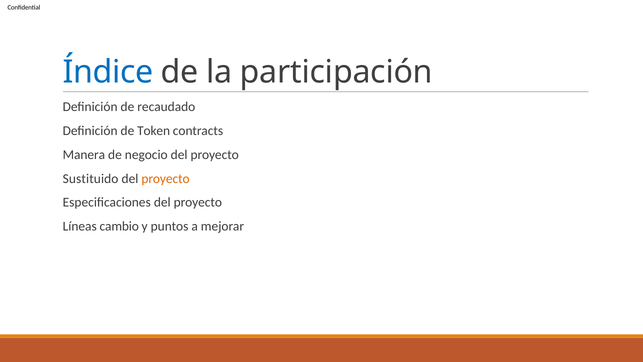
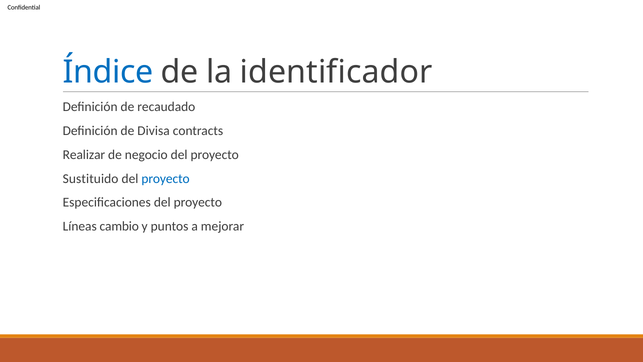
participación: participación -> identificador (336, 72)
Token: Token -> Divisa (154, 131)
Manera: Manera -> Realizar (84, 155)
proyecto colour: orange -> blue (166, 178)
